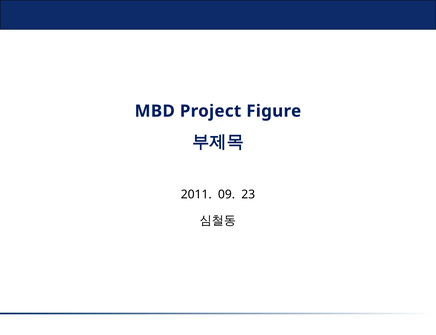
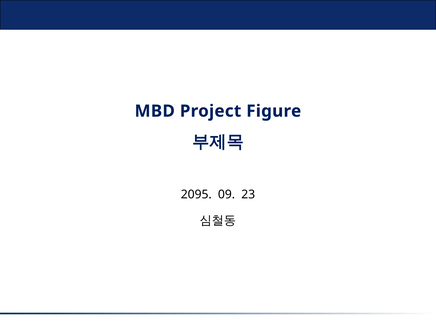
2011: 2011 -> 2095 (196, 194)
